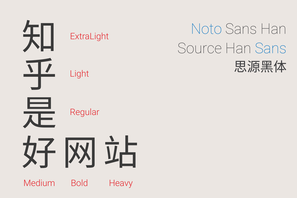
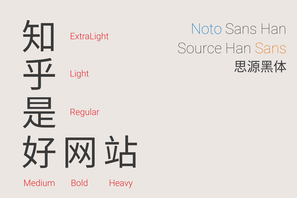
Sans colour: blue -> orange (271, 48)
